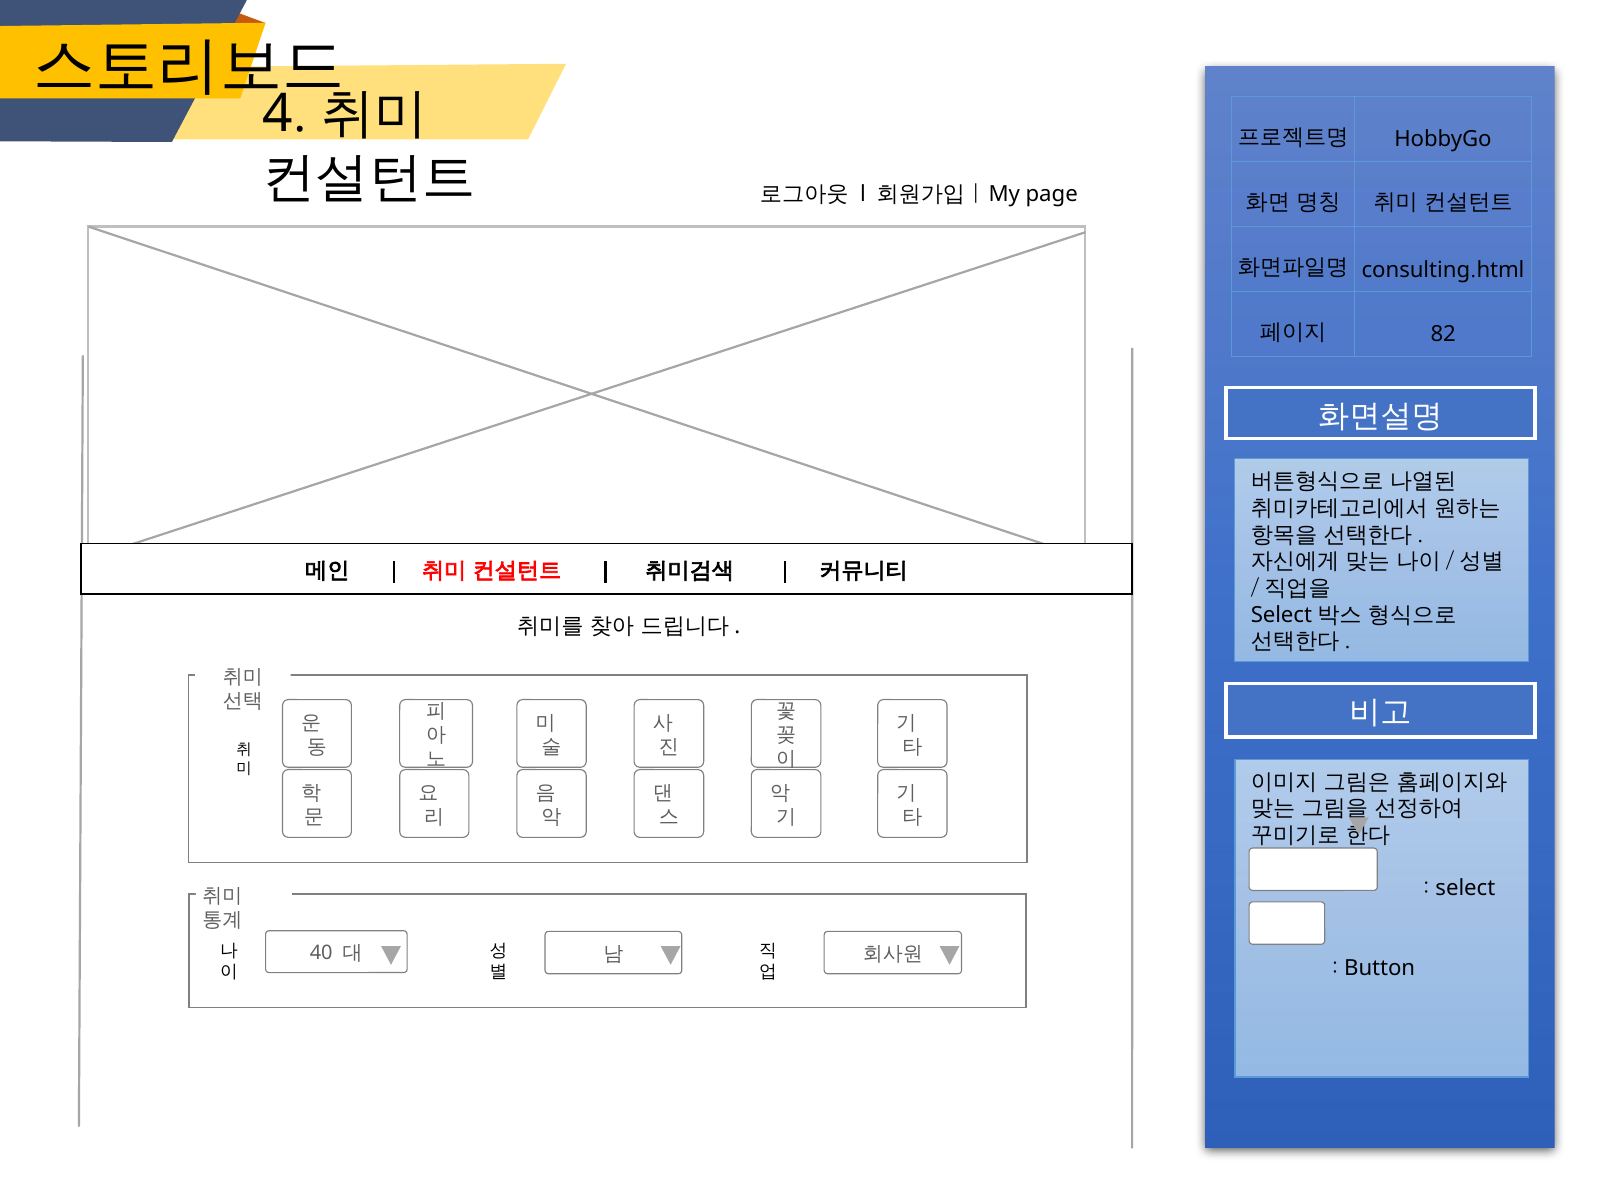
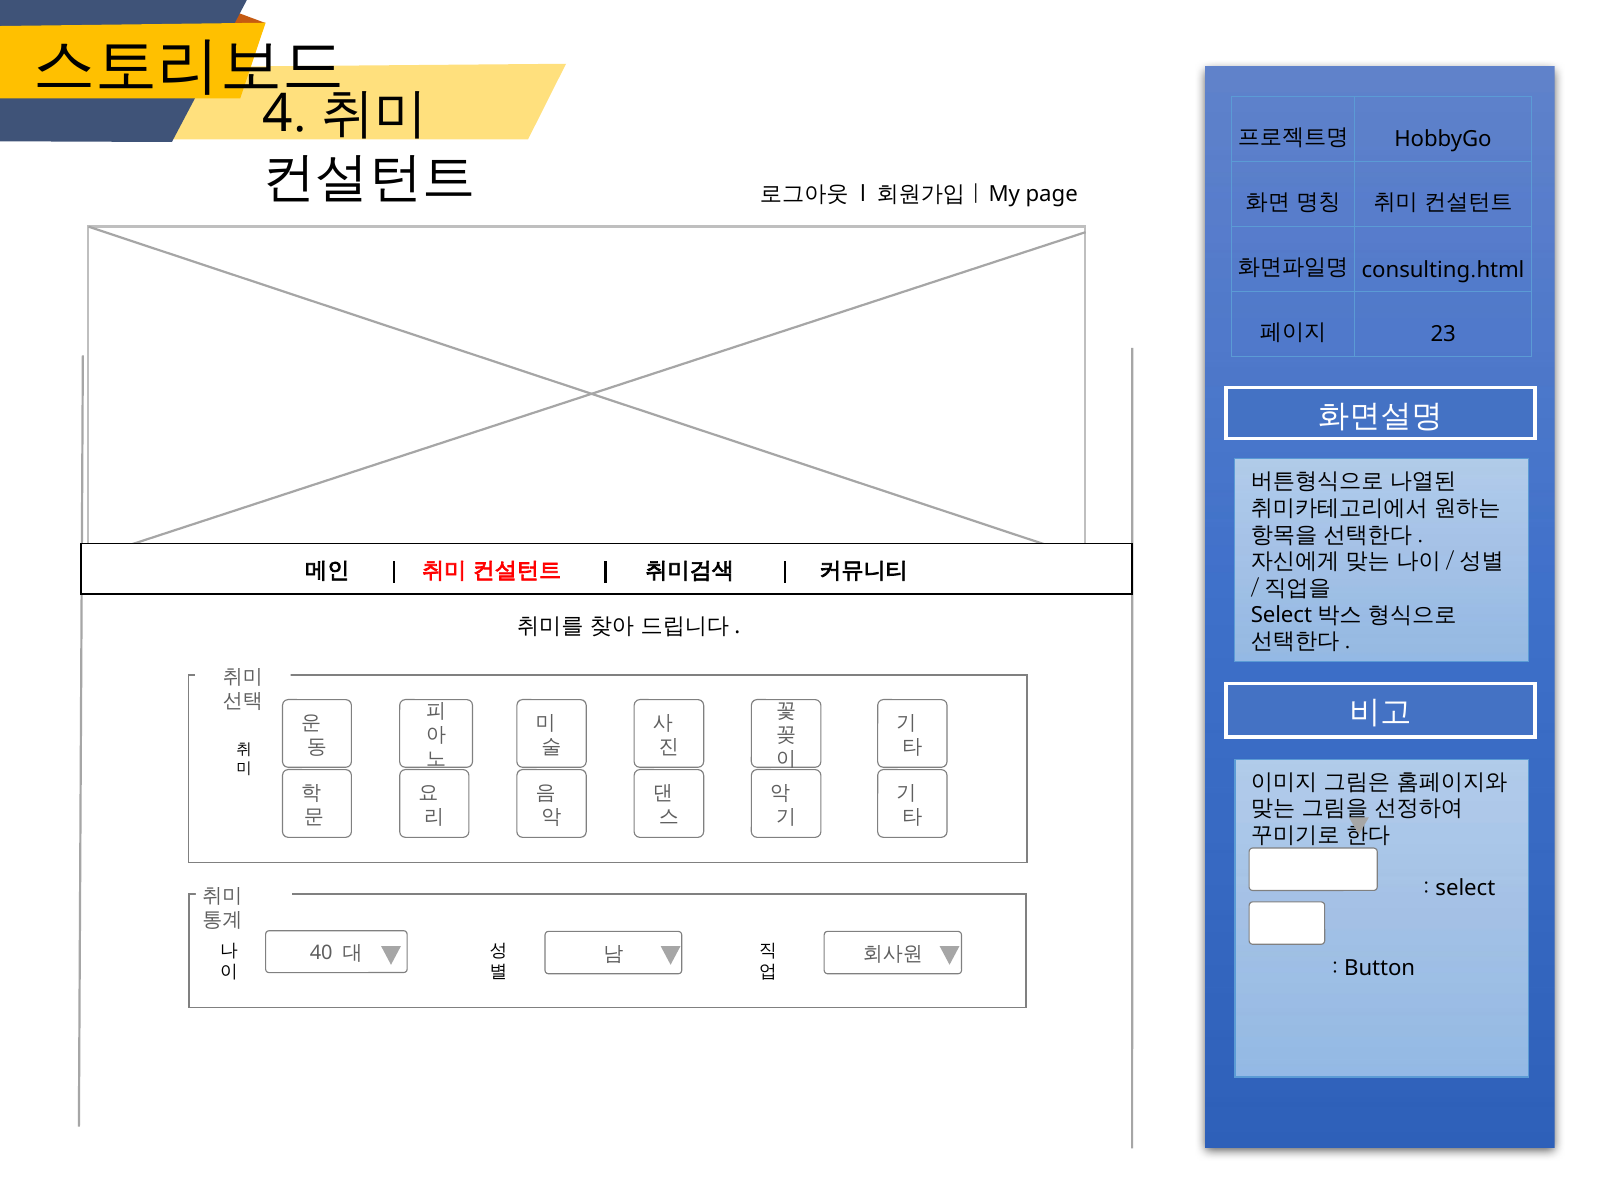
82: 82 -> 23 (1443, 335)
